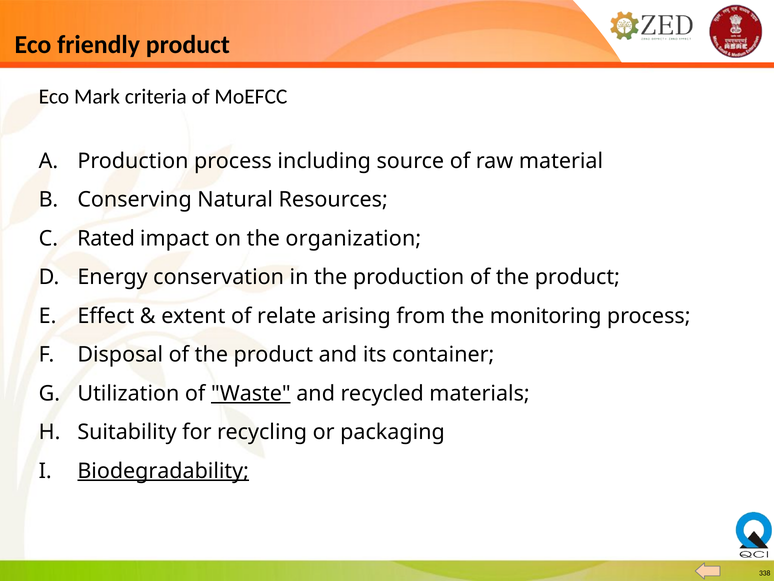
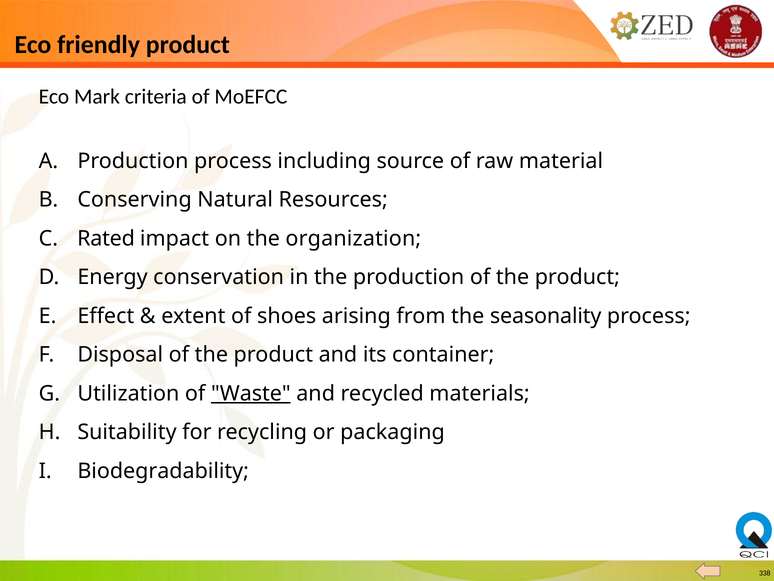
relate: relate -> shoes (287, 316)
monitoring: monitoring -> seasonality (546, 316)
Biodegradability underline: present -> none (163, 470)
